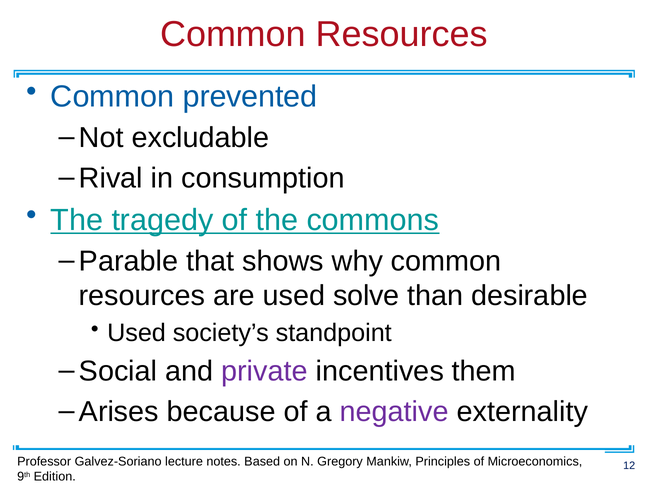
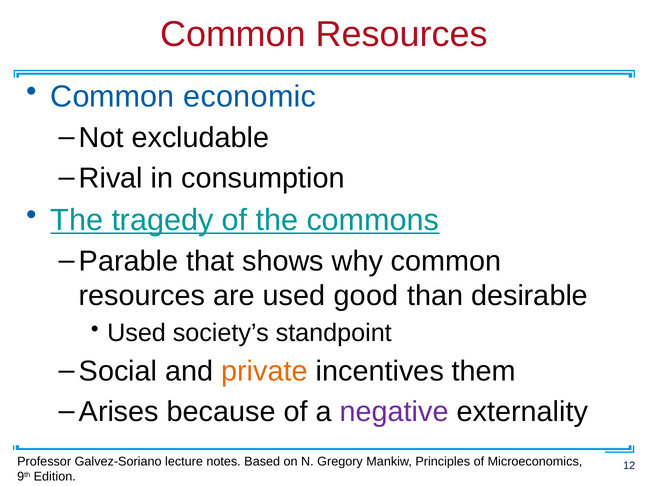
prevented: prevented -> economic (250, 96)
solve: solve -> good (366, 296)
private colour: purple -> orange (265, 371)
